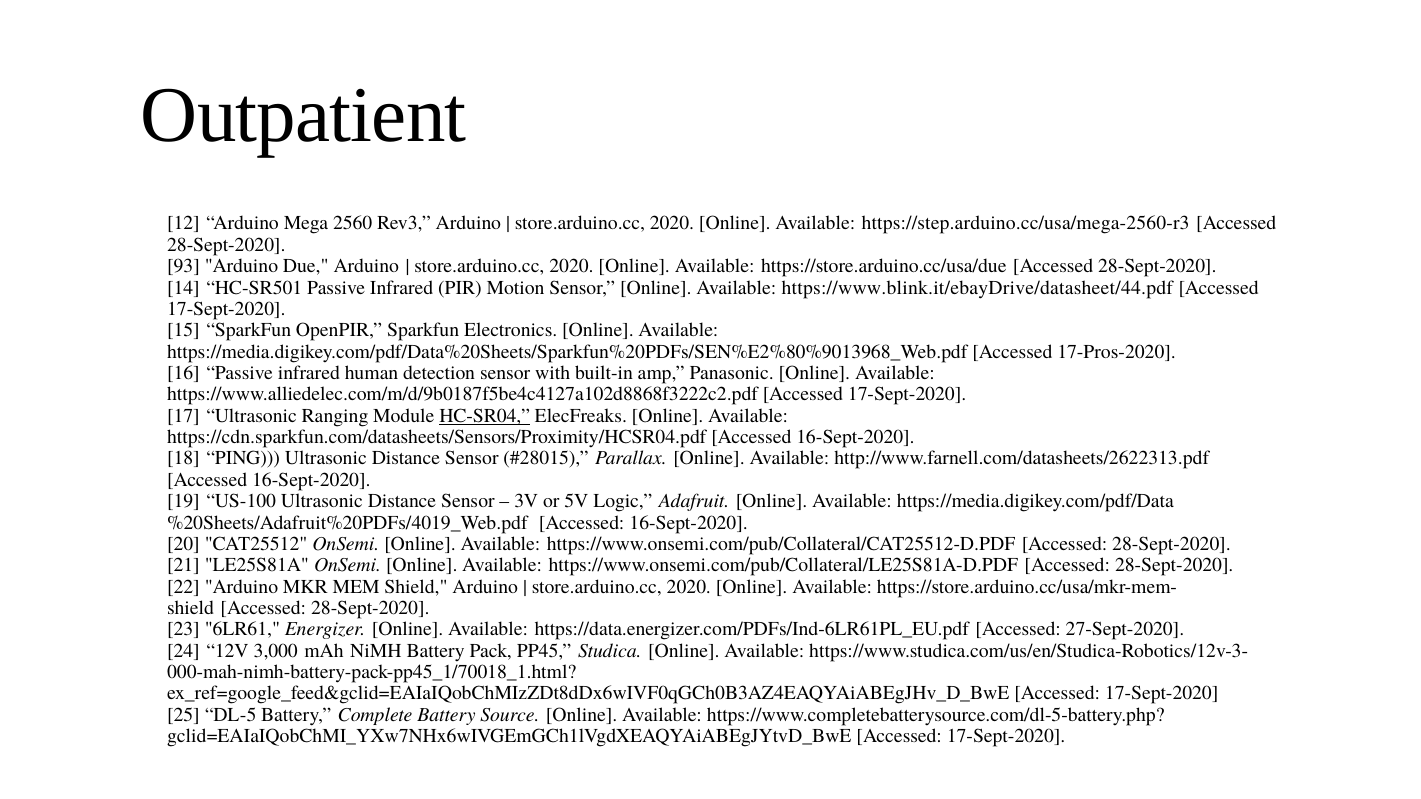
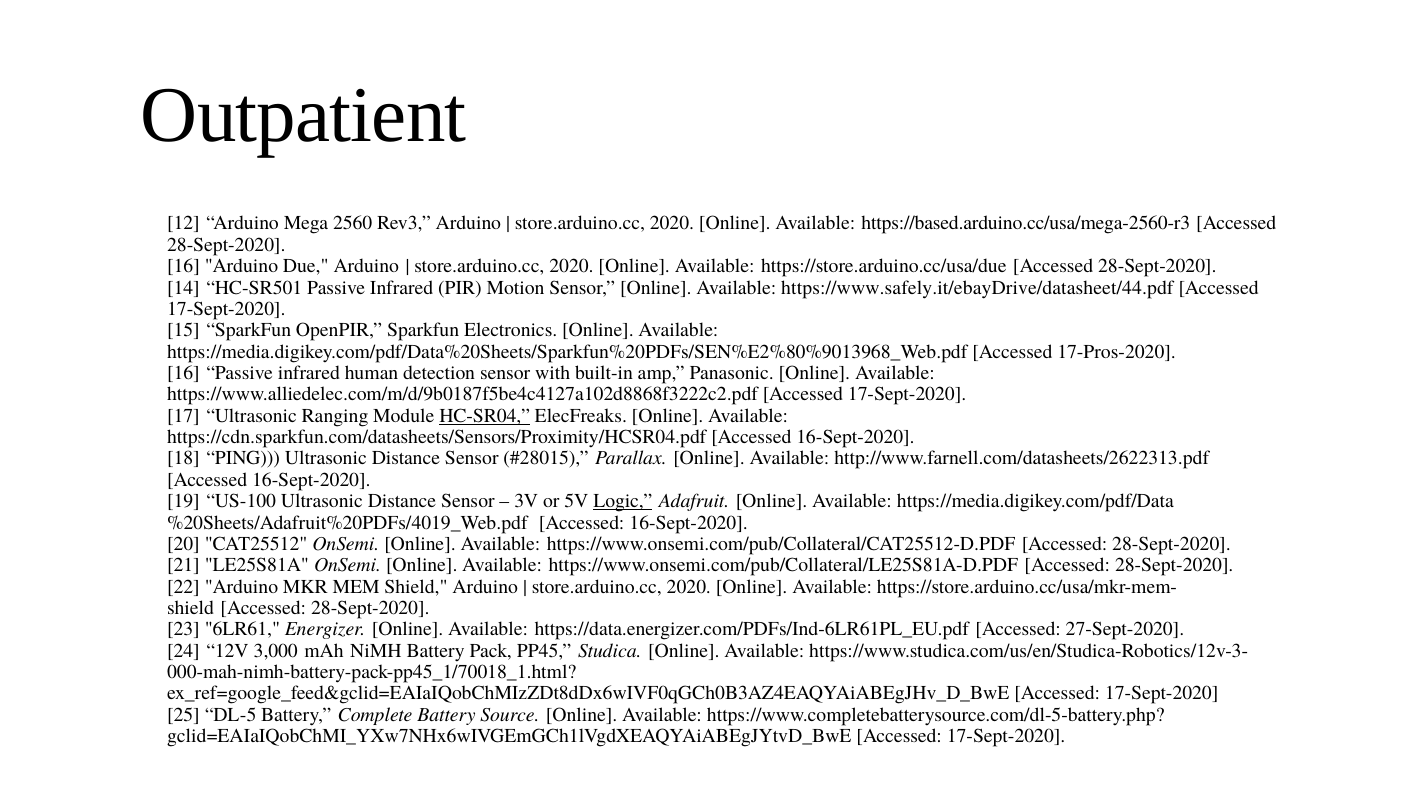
https://step.arduino.cc/usa/mega-2560-r3: https://step.arduino.cc/usa/mega-2560-r3 -> https://based.arduino.cc/usa/mega-2560-r3 (1026, 224)
93: 93 -> 16 (184, 266)
https://www.blink.it/ebayDrive/datasheet/44.pdf: https://www.blink.it/ebayDrive/datasheet/44.pdf -> https://www.safely.it/ebayDrive/datasheet/44.pdf (977, 288)
Logic underline: none -> present (623, 501)
